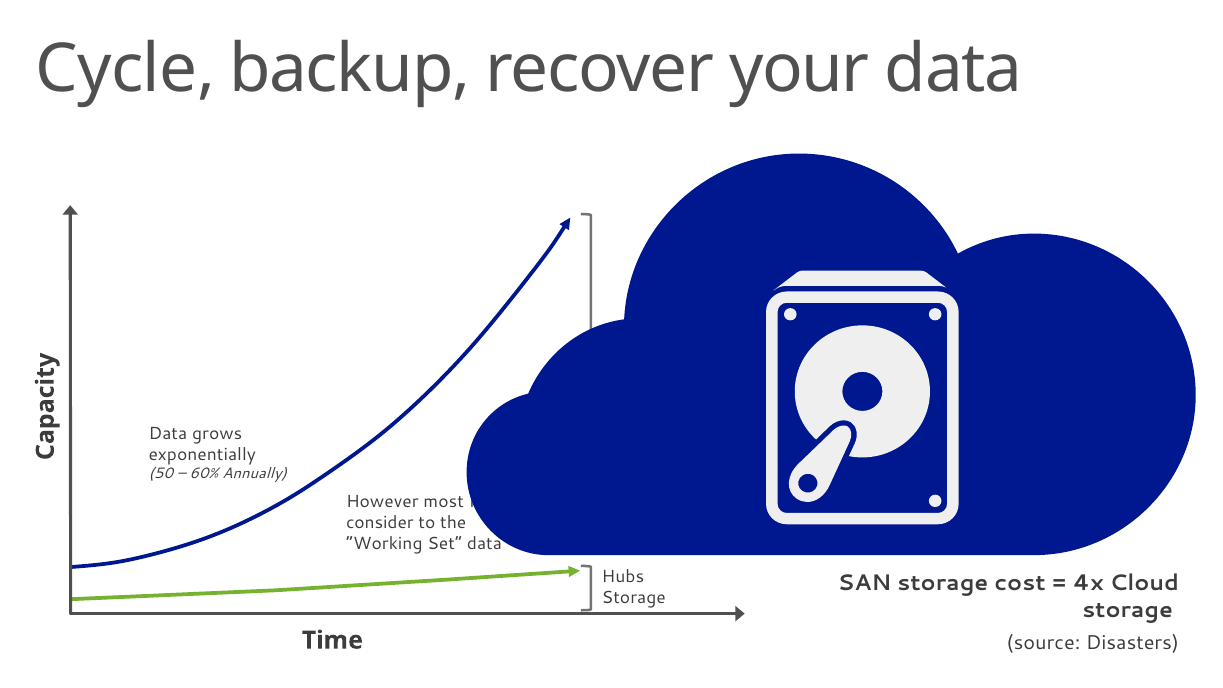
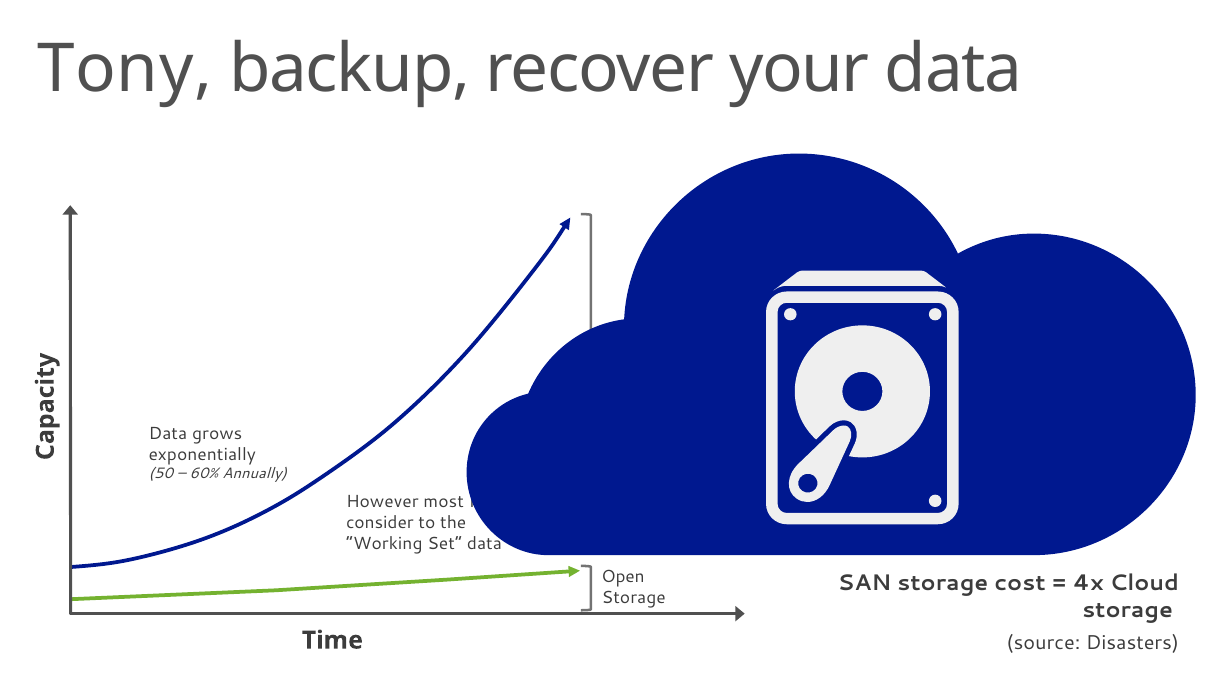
Cycle: Cycle -> Tony (125, 69)
Hubs: Hubs -> Open (623, 577)
